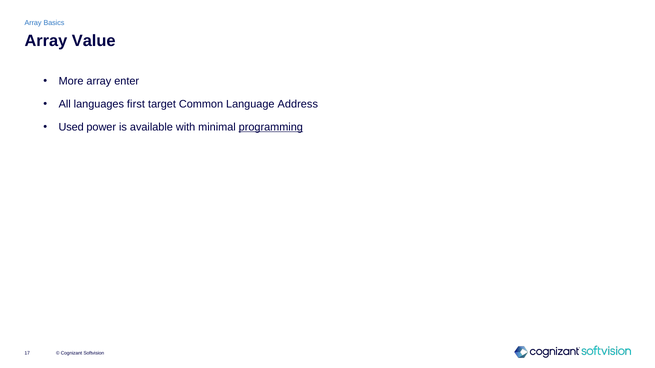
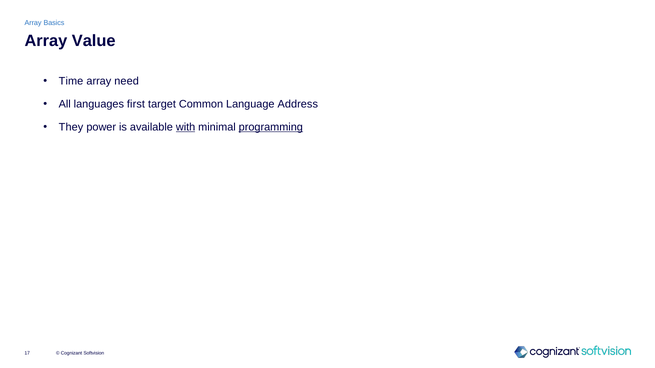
More: More -> Time (71, 81)
enter: enter -> need (127, 81)
Used: Used -> They (71, 127)
with underline: none -> present (186, 127)
